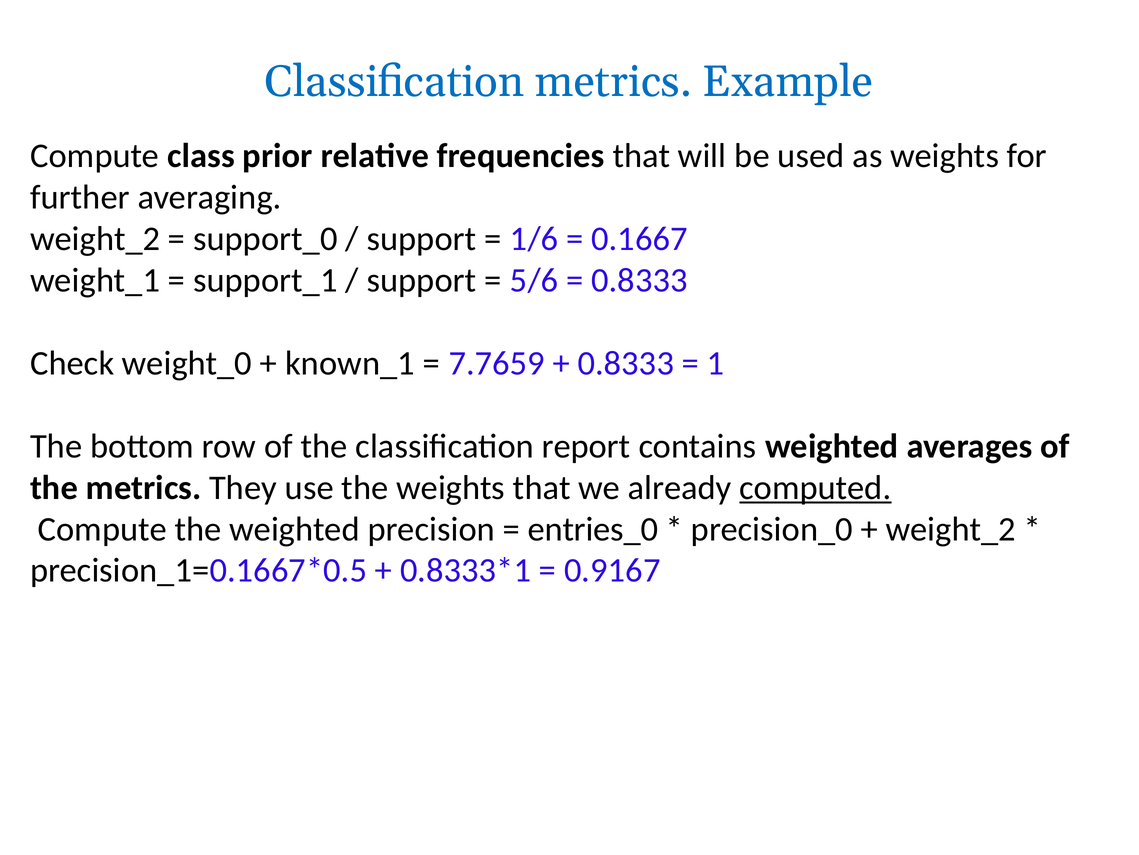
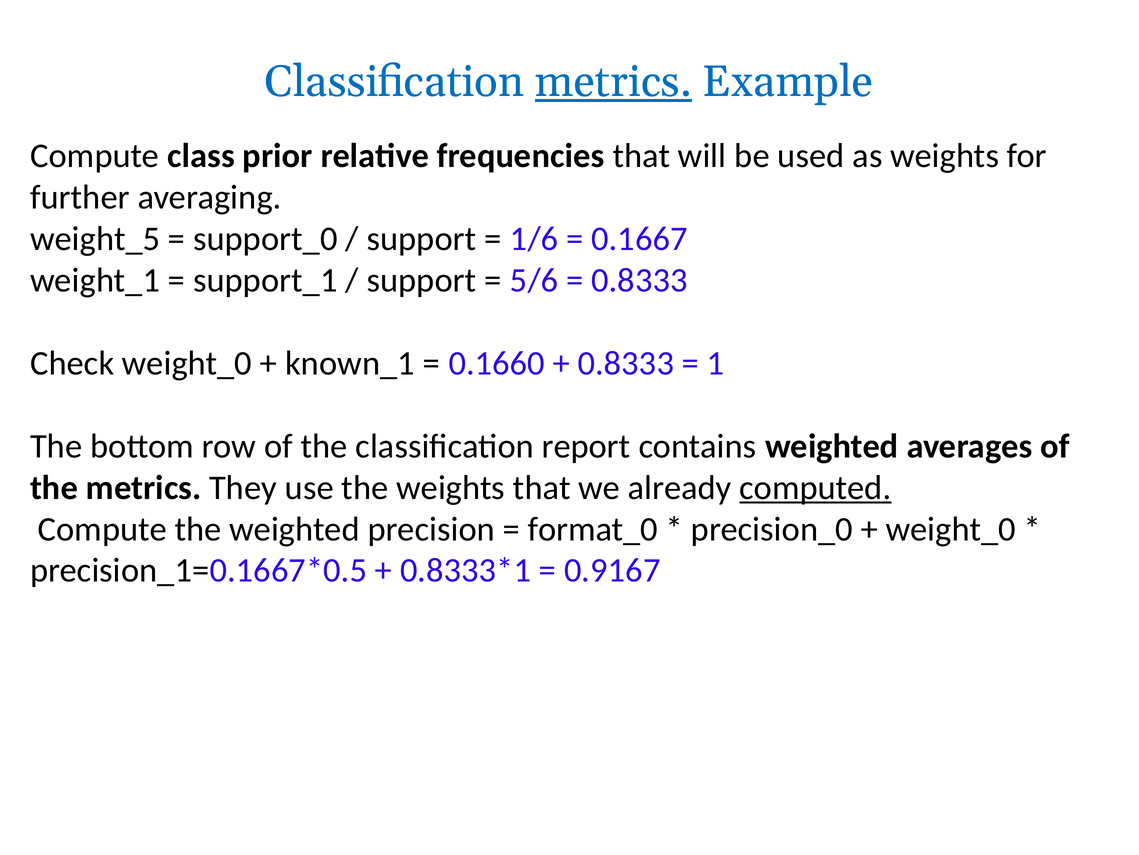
metrics underline: none -> present (613, 82)
weight_2: weight_2 -> weight_5 (95, 239)
7.7659: 7.7659 -> 0.1660 (497, 363)
entries_0: entries_0 -> format_0 (593, 529)
weight_2: weight_2 -> weight_0 (951, 529)
